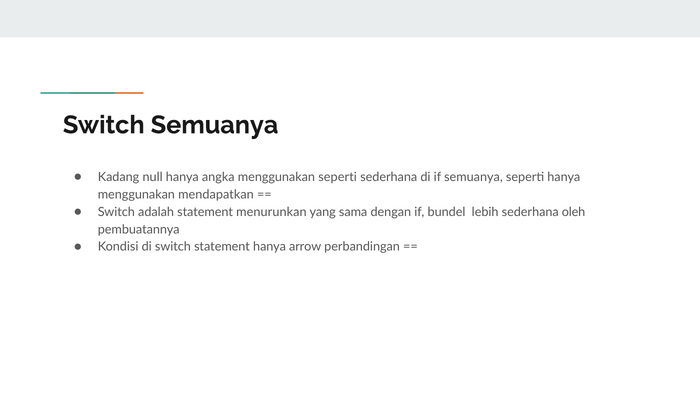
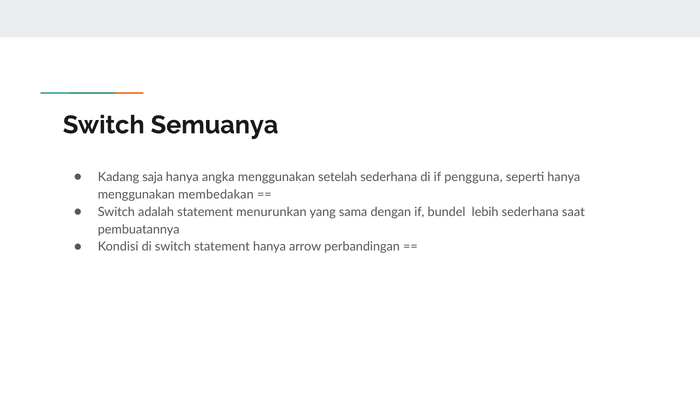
null: null -> saja (153, 177)
menggunakan seperti: seperti -> setelah (338, 177)
if semuanya: semuanya -> pengguna (473, 177)
mendapatkan: mendapatkan -> membedakan (216, 194)
oleh: oleh -> saat (573, 212)
